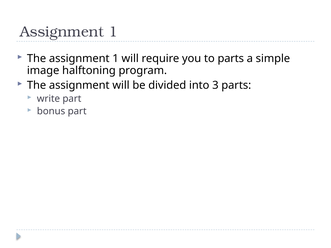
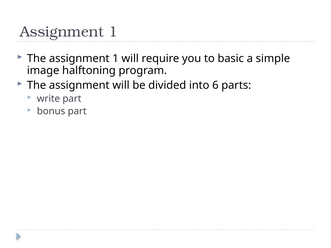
to parts: parts -> basic (231, 59)
3: 3 -> 6 (215, 85)
